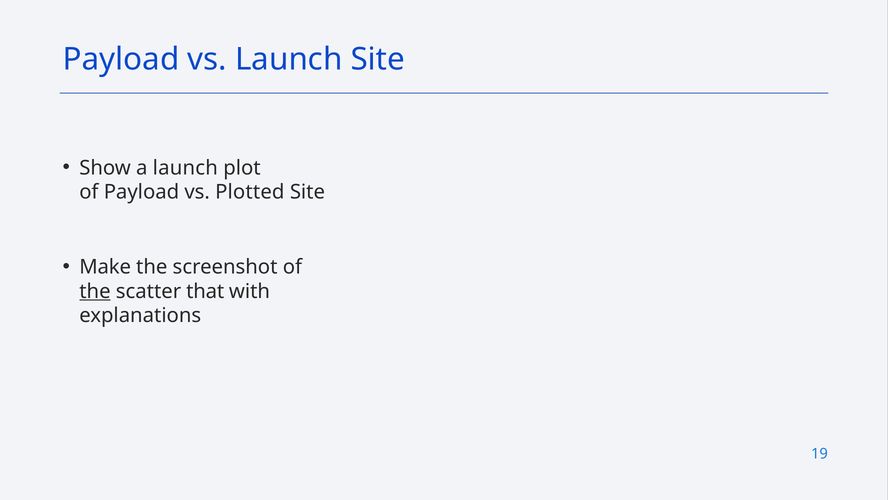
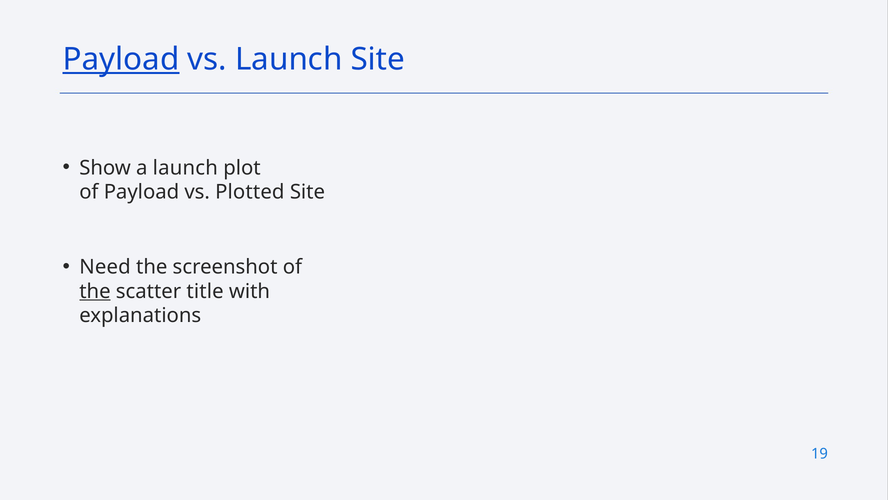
Payload underline: none -> present (121, 59)
Make: Make -> Need (105, 267)
that: that -> title (205, 291)
